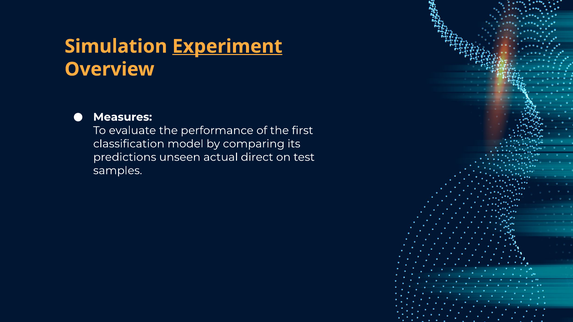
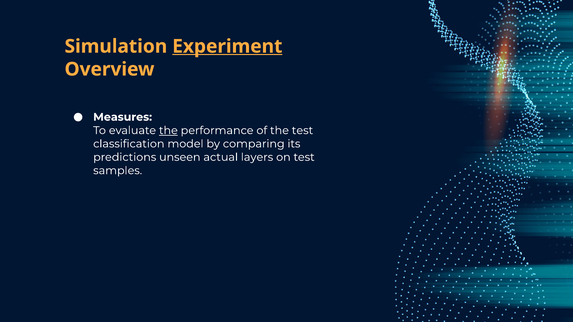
the underline: none -> present (168, 131)
the first: first -> test (303, 131)
direct: direct -> layers (257, 157)
